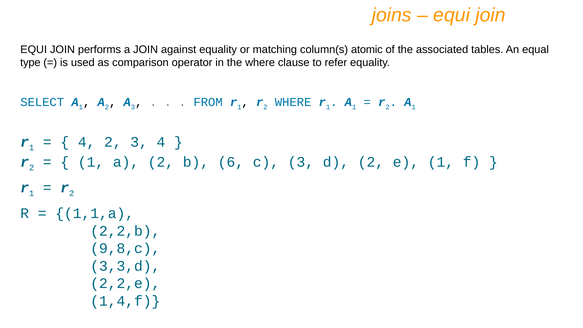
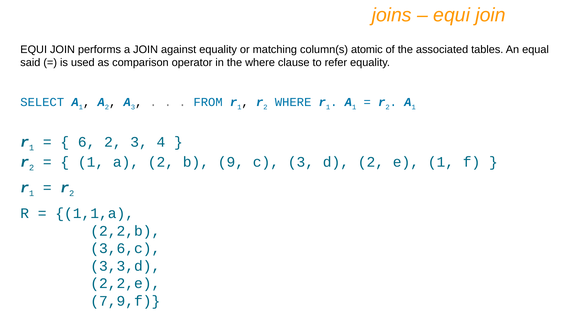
type: type -> said (30, 63)
4: 4 -> 6 (87, 142)
6: 6 -> 9 (231, 162)
9,8,c: 9,8,c -> 3,6,c (125, 248)
1,4,f: 1,4,f -> 7,9,f (125, 301)
